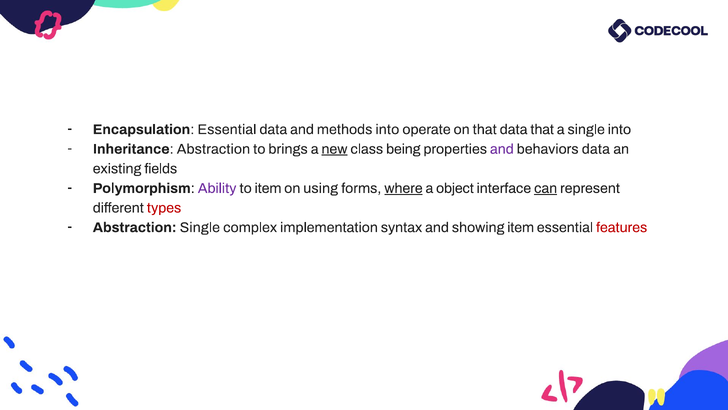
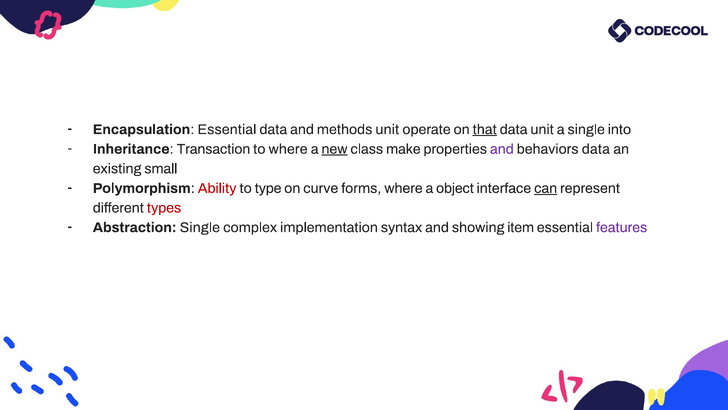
methods into: into -> unit (387, 129)
that underline: none -> present (485, 129)
data that: that -> unit (542, 129)
Inheritance Abstraction: Abstraction -> Transaction (214, 149)
to brings: brings -> where (288, 149)
being: being -> make (403, 149)
fields: fields -> small (161, 168)
Ability colour: purple -> red (217, 188)
to item: item -> type (268, 188)
using: using -> curve (321, 188)
where underline: present -> none (403, 188)
features colour: red -> purple (622, 227)
